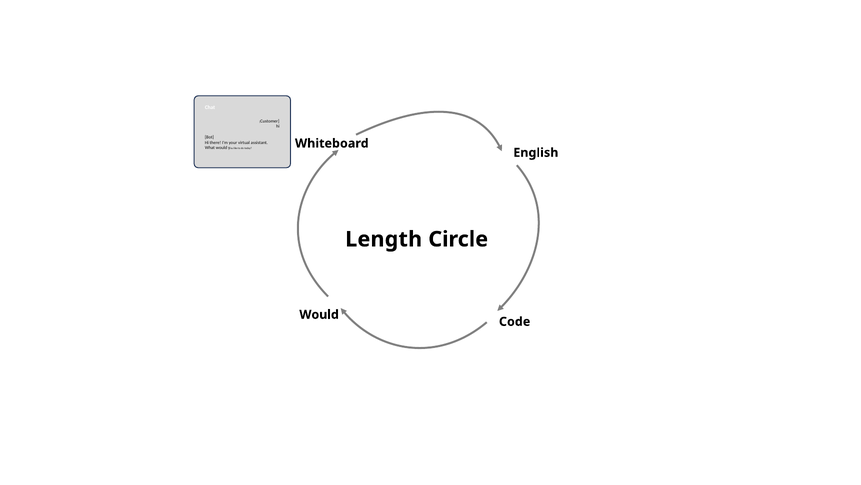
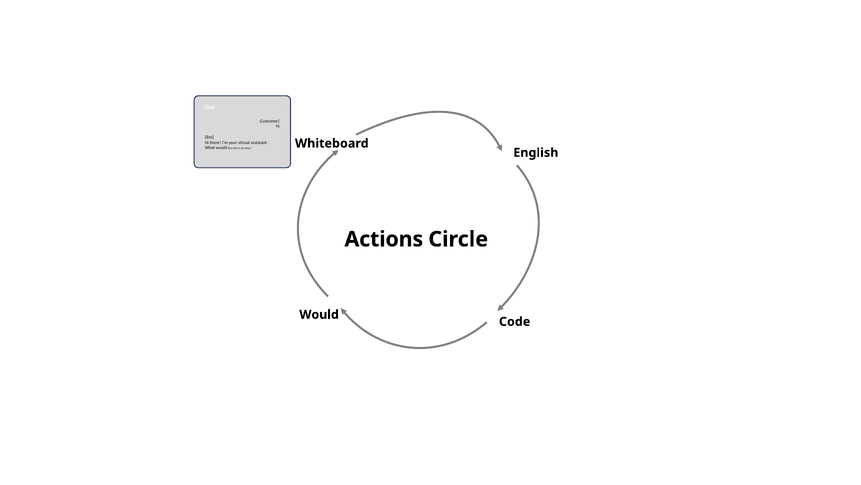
Length: Length -> Actions (384, 239)
